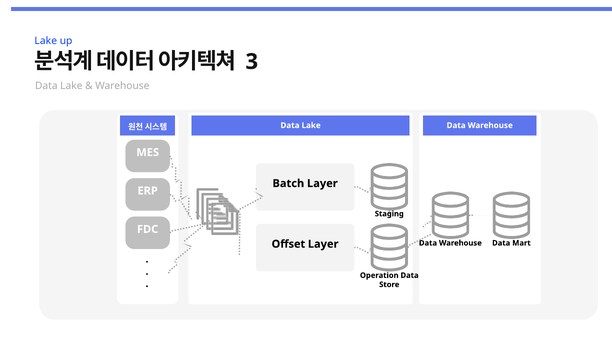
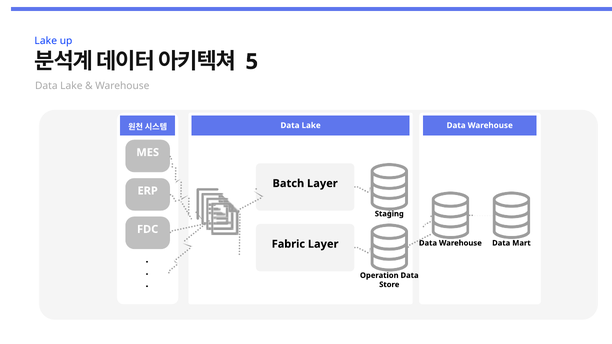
3: 3 -> 5 (252, 62)
Offset: Offset -> Fabric (288, 244)
